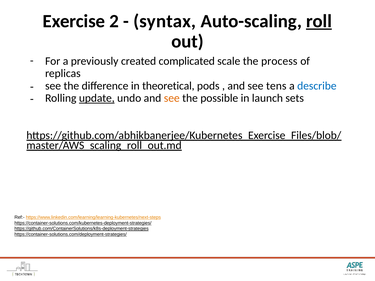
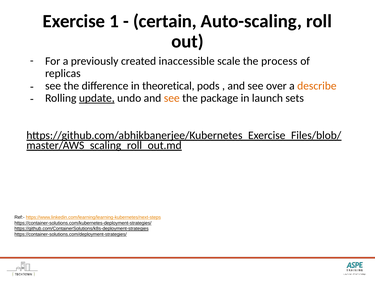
2: 2 -> 1 (114, 21)
syntax: syntax -> certain (165, 21)
roll underline: present -> none (319, 21)
complicated: complicated -> inaccessible (187, 61)
tens: tens -> over (276, 86)
describe colour: blue -> orange (317, 86)
possible: possible -> package (219, 98)
